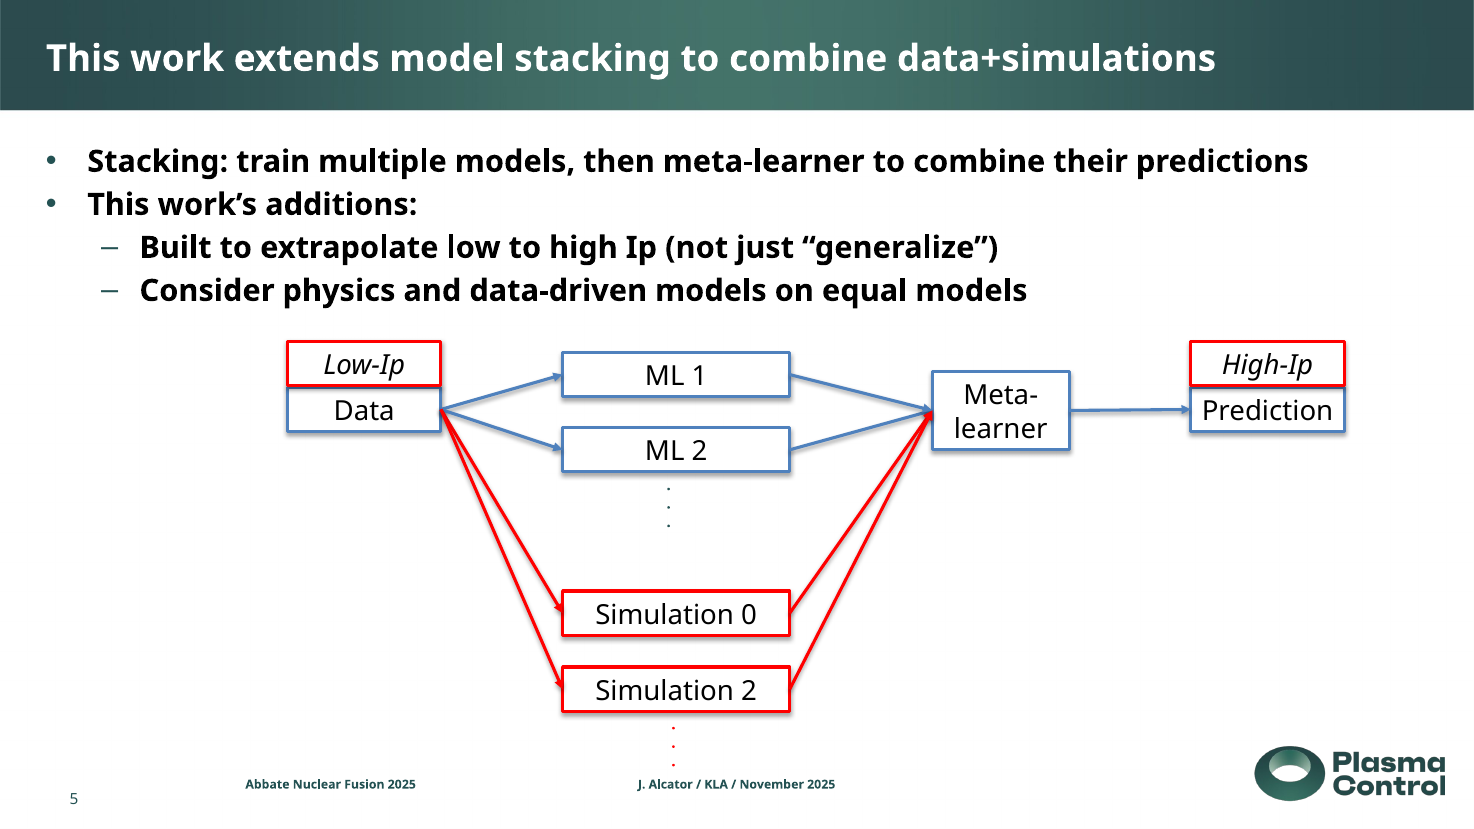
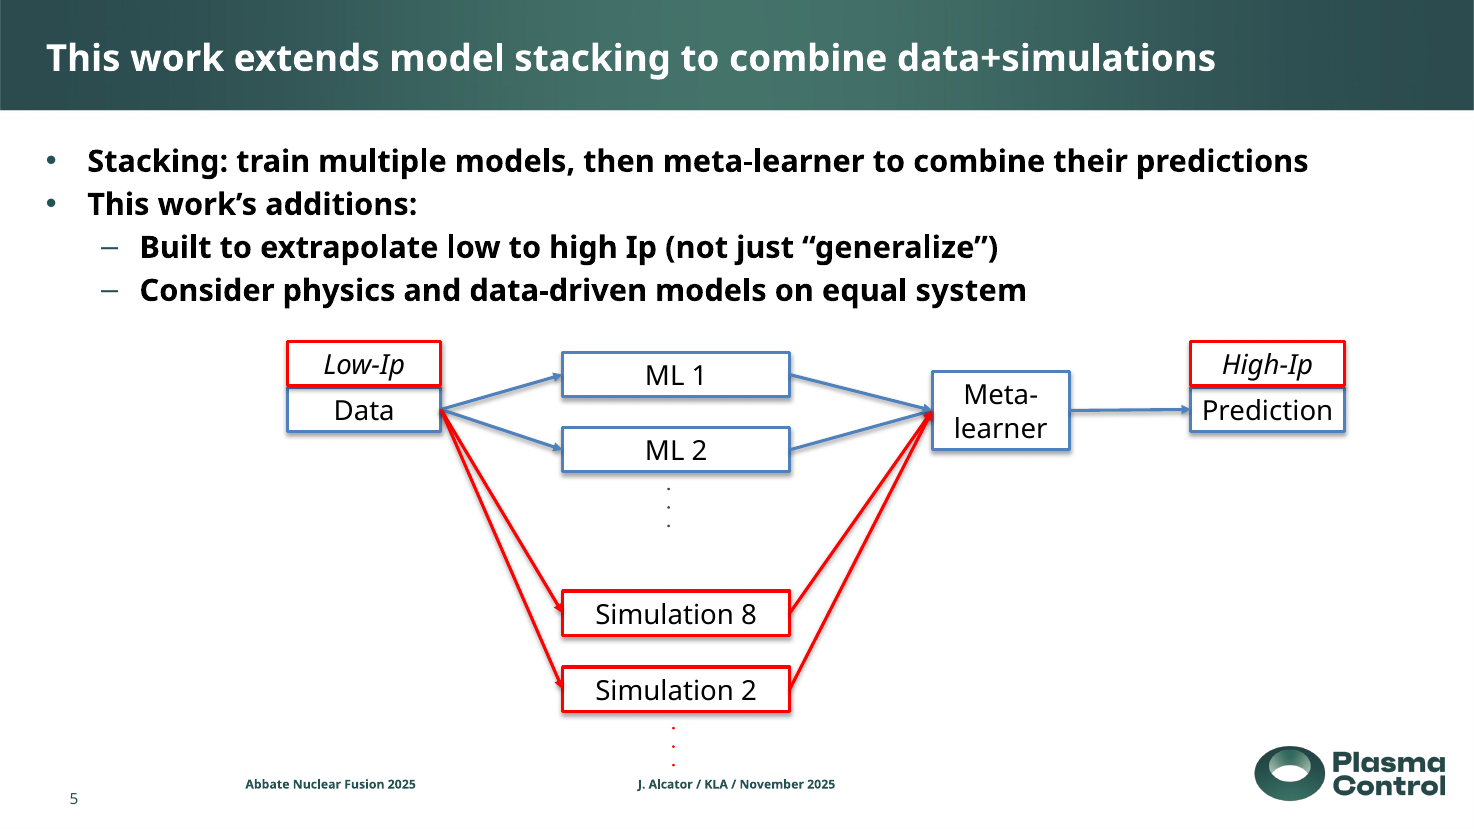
equal models: models -> system (971, 291)
0: 0 -> 8 (749, 615)
